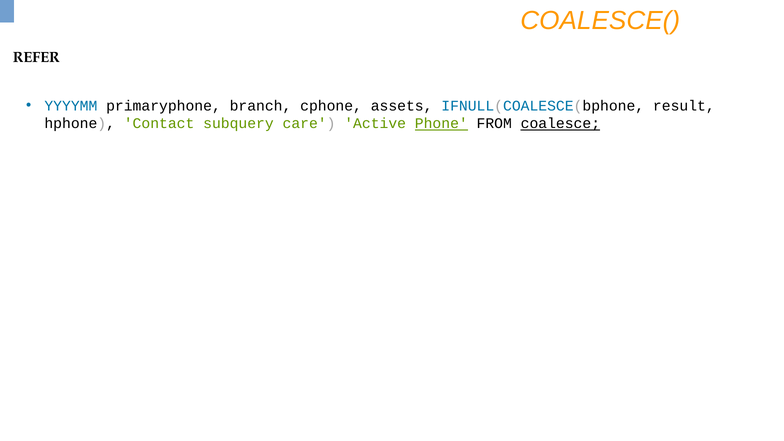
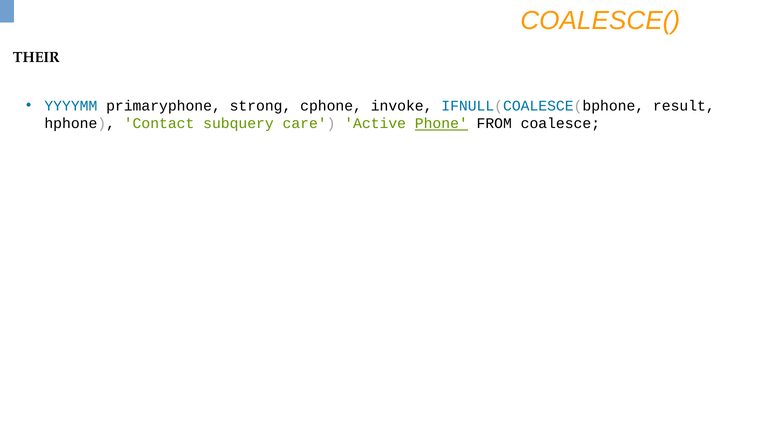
REFER: REFER -> THEIR (36, 57)
branch: branch -> strong (261, 106)
assets: assets -> invoke (402, 106)
coalesce underline: present -> none (560, 124)
